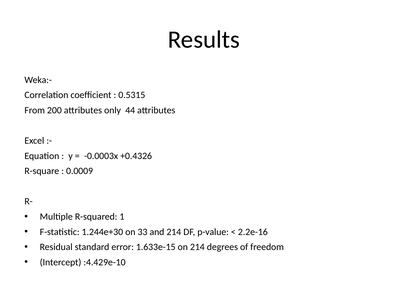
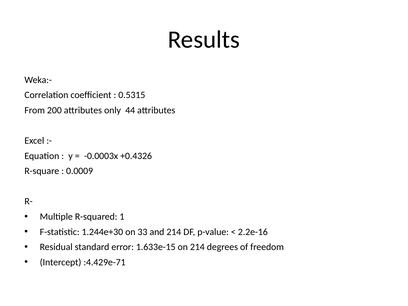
:4.429e-10: :4.429e-10 -> :4.429e-71 (105, 262)
